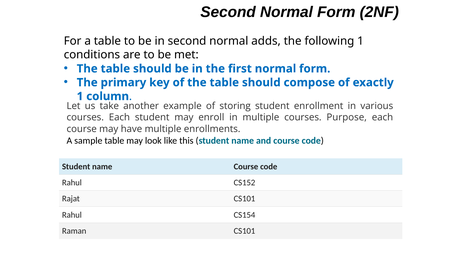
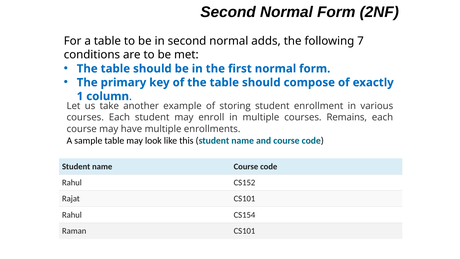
following 1: 1 -> 7 (361, 41)
Purpose: Purpose -> Remains (347, 117)
